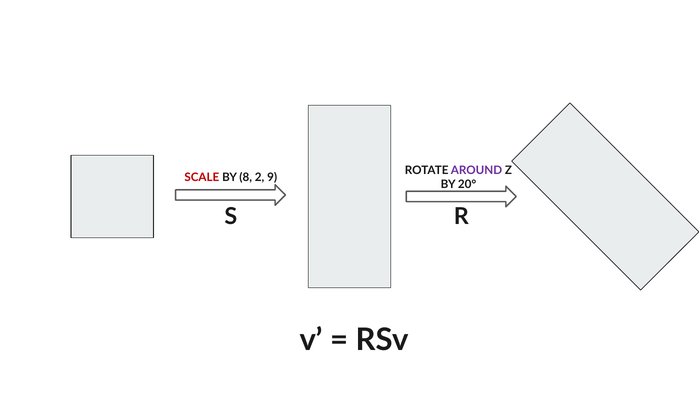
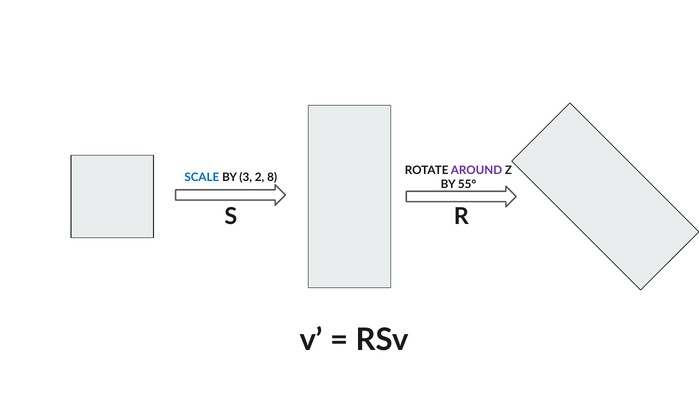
SCALE colour: red -> blue (202, 178)
8: 8 -> 3 (246, 178)
9: 9 -> 8 (272, 178)
20°: 20° -> 55° (467, 185)
